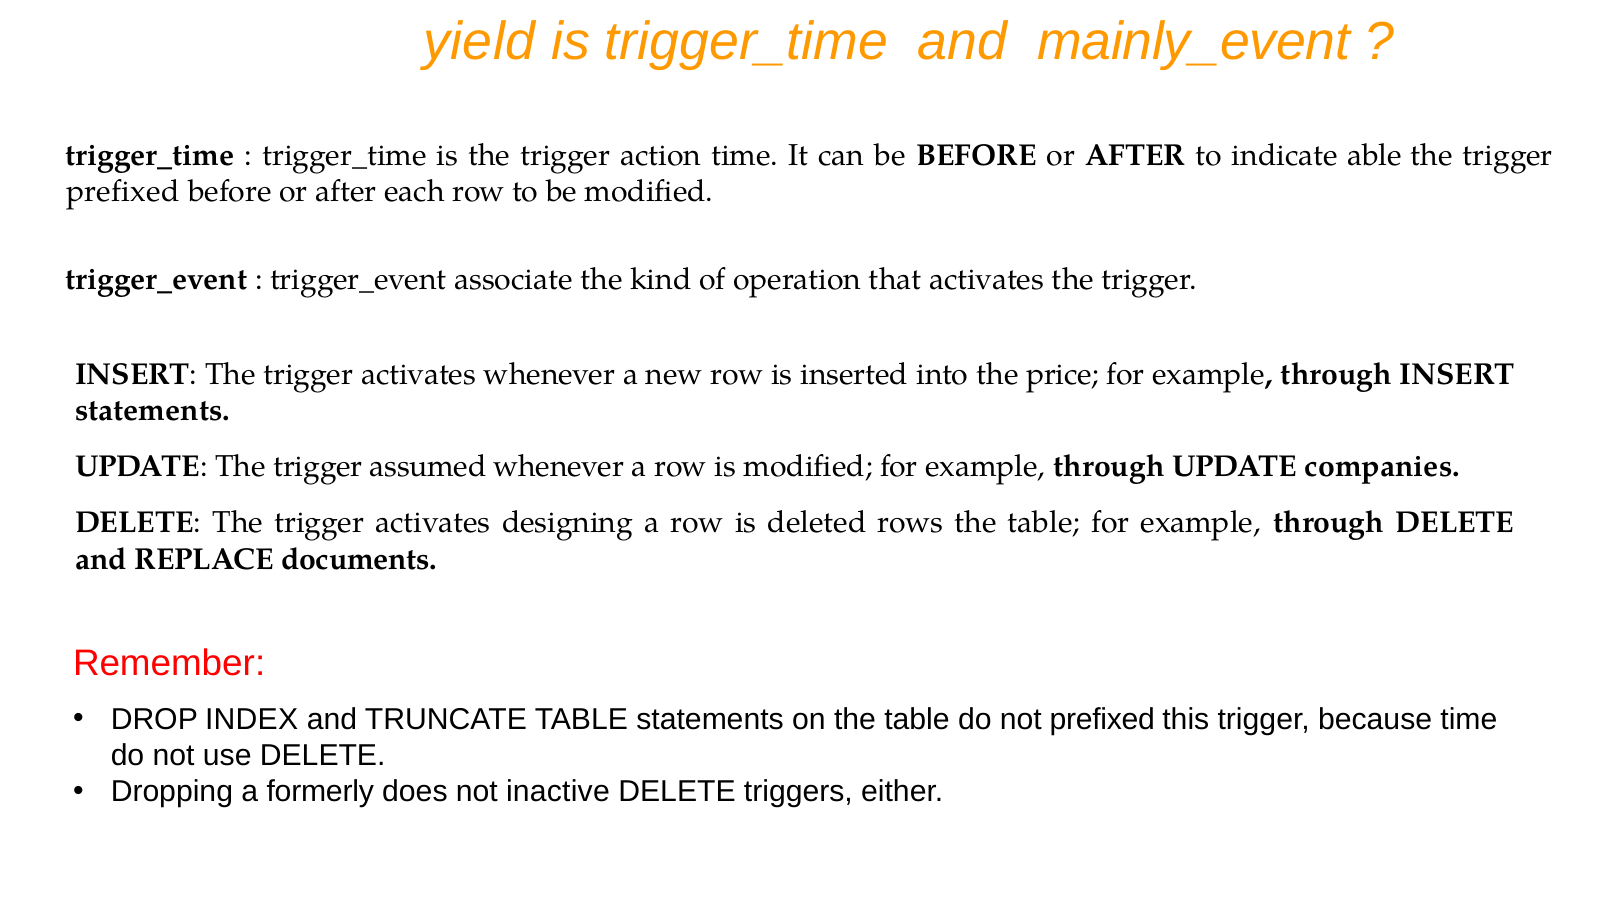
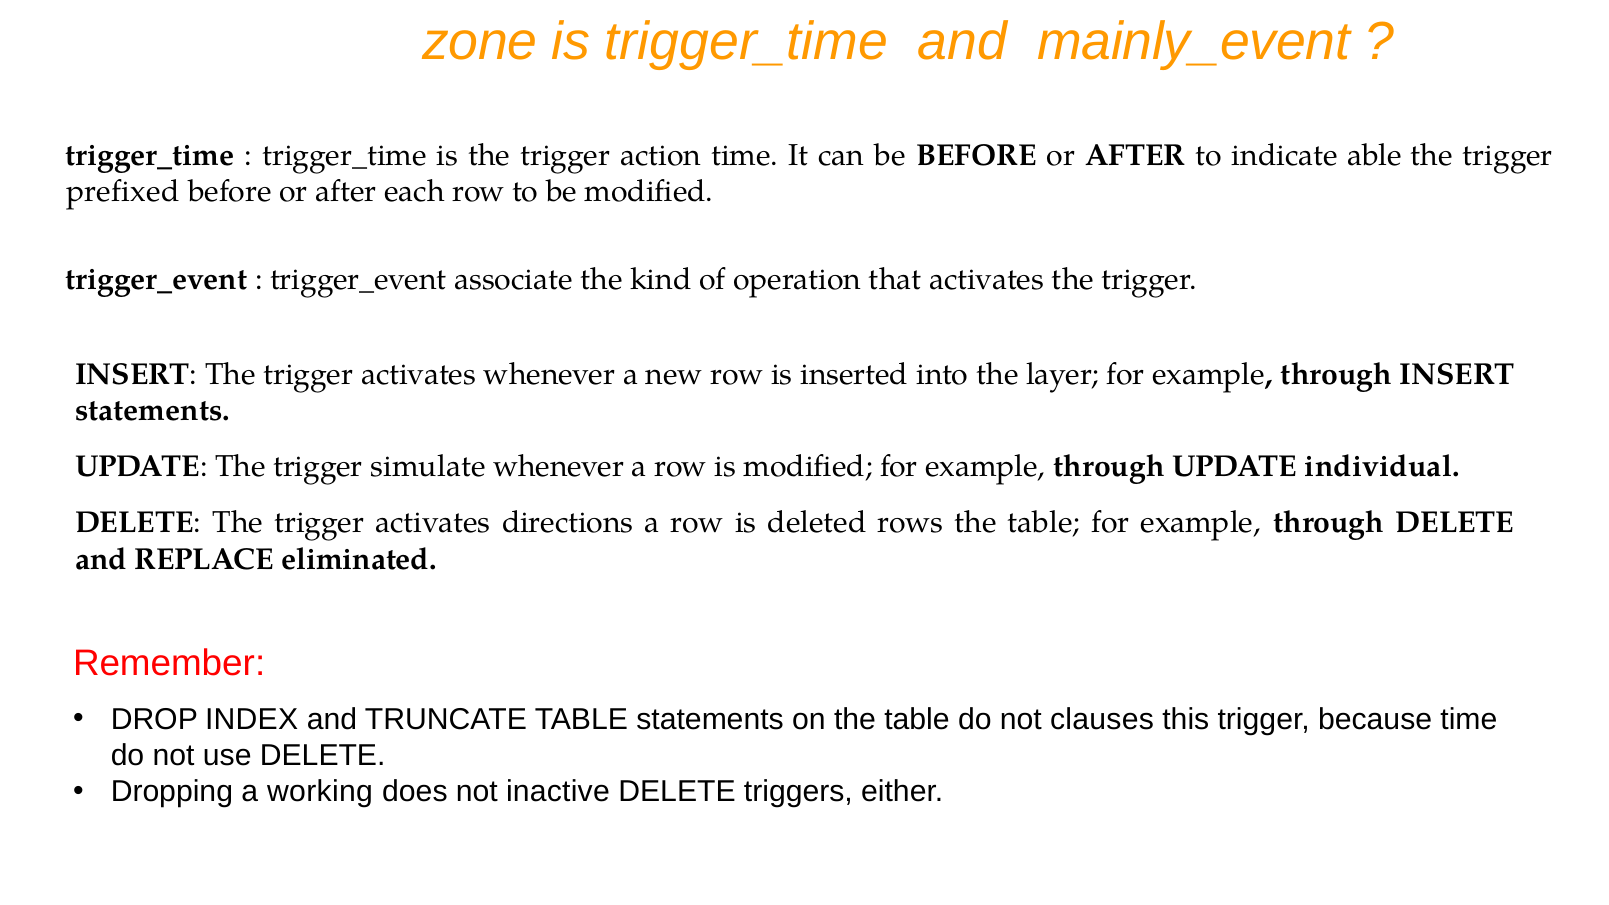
yield: yield -> zone (480, 42)
price: price -> layer (1063, 374)
assumed: assumed -> simulate (428, 467)
companies: companies -> individual (1382, 467)
designing: designing -> directions (568, 523)
documents: documents -> eliminated (359, 559)
not prefixed: prefixed -> clauses (1102, 720)
formerly: formerly -> working (320, 792)
